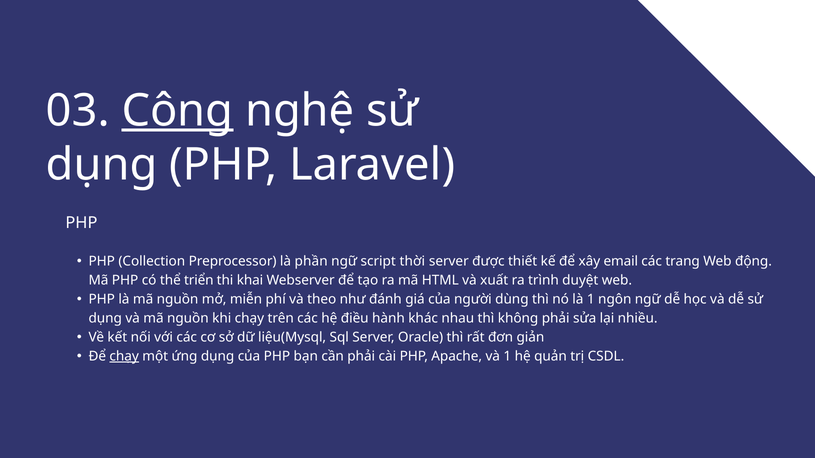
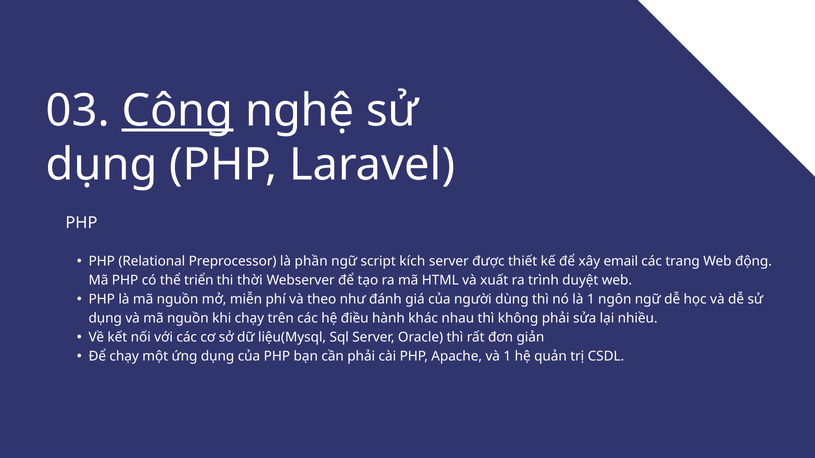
Collection: Collection -> Relational (152, 262)
thời: thời -> kích (412, 262)
khai: khai -> thời (250, 281)
chạy underline: present -> none (124, 357)
